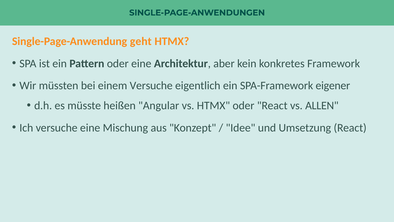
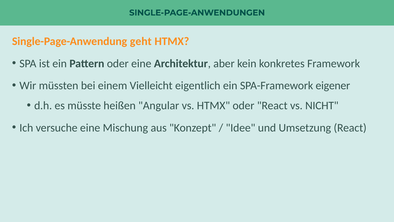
einem Versuche: Versuche -> Vielleicht (151, 86)
ALLEN: ALLEN -> NICHT (322, 105)
